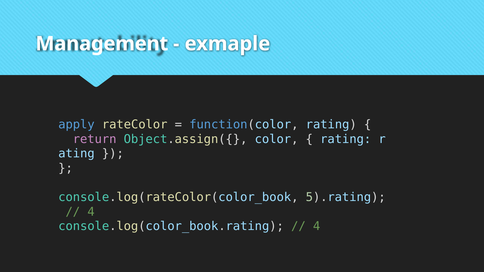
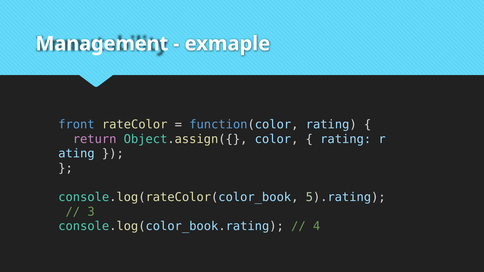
apply: apply -> front (76, 125)
4: 4 -> 3 (91, 212)
